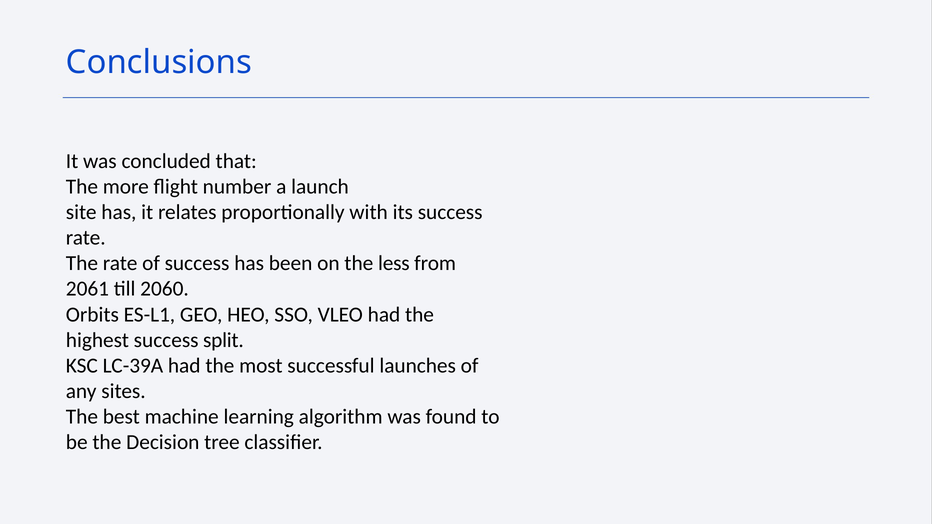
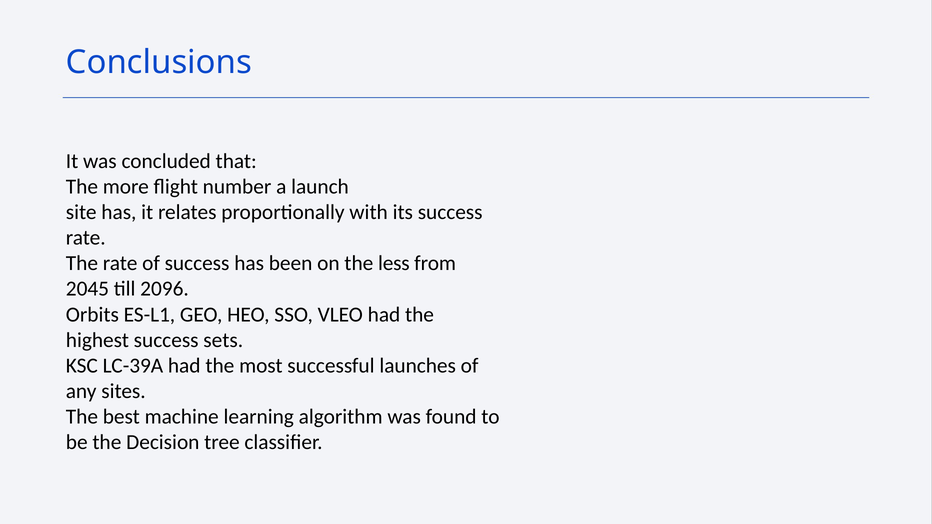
2061: 2061 -> 2045 (87, 289)
2060: 2060 -> 2096 (165, 289)
split: split -> sets (223, 340)
